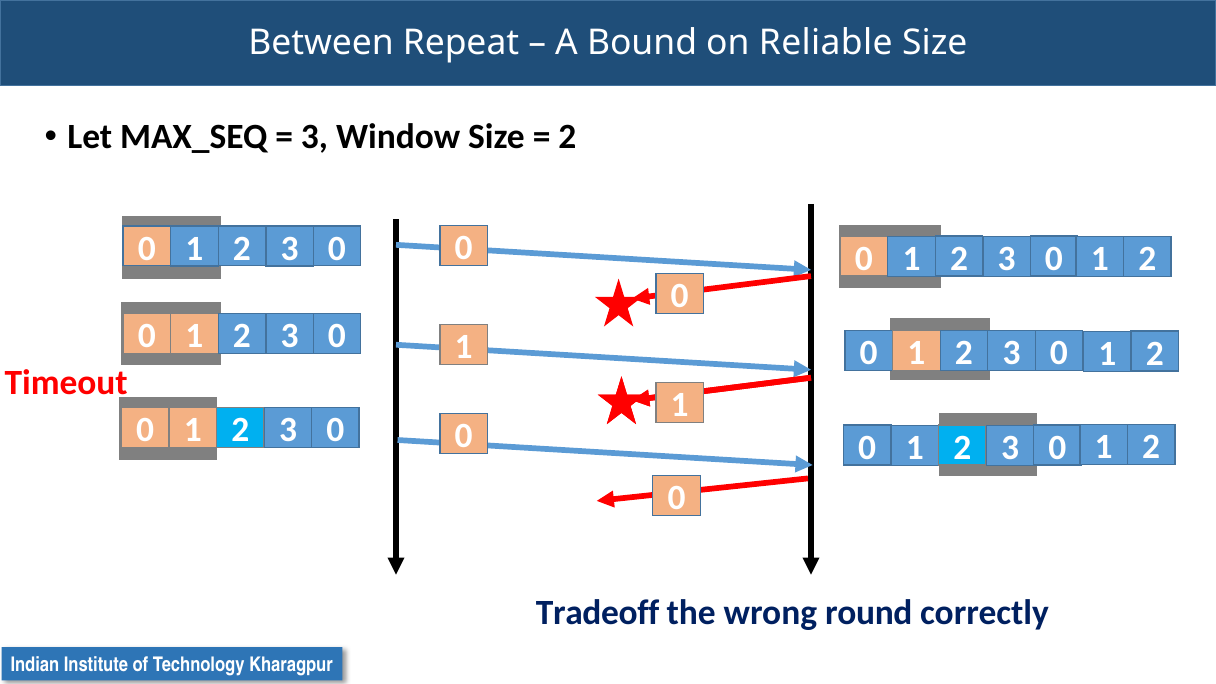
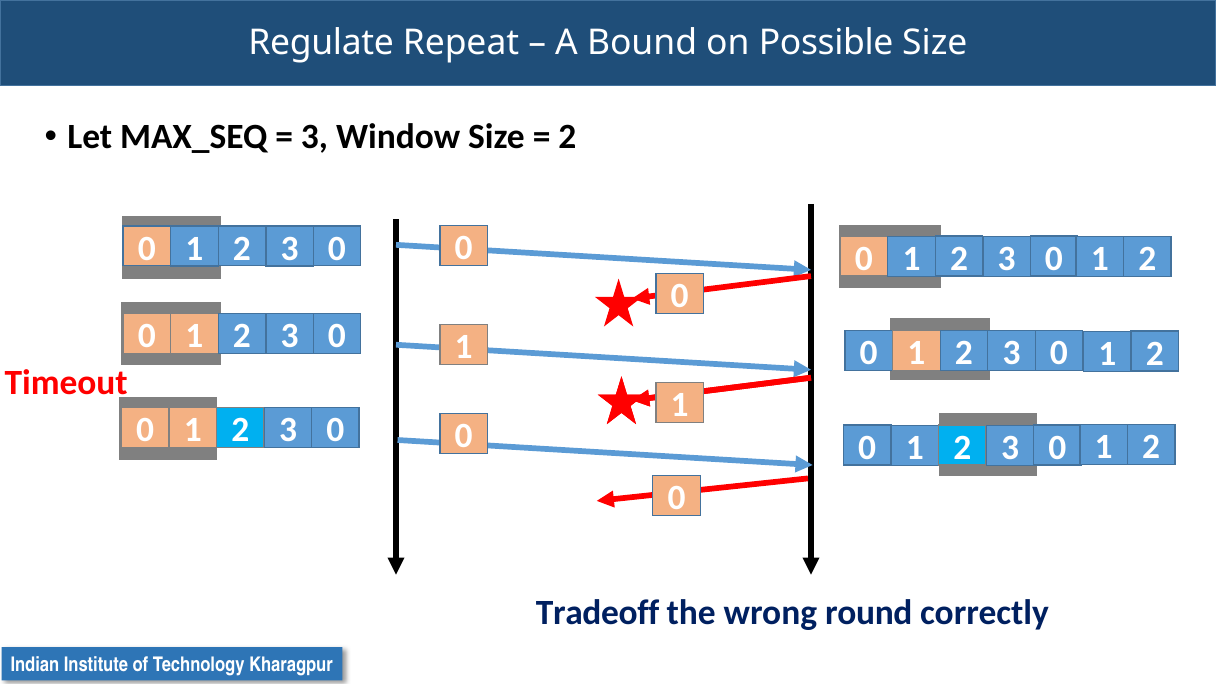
Between: Between -> Regulate (321, 43)
Reliable: Reliable -> Possible (826, 43)
